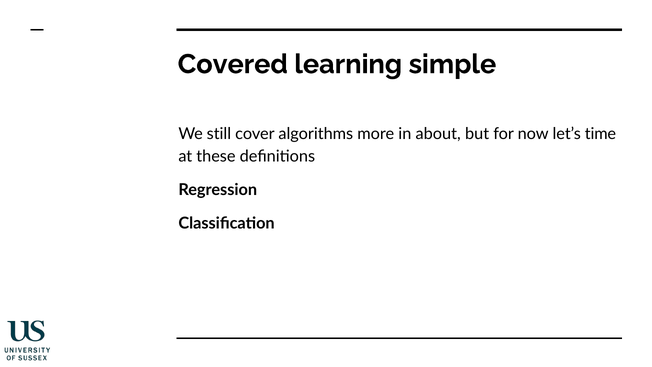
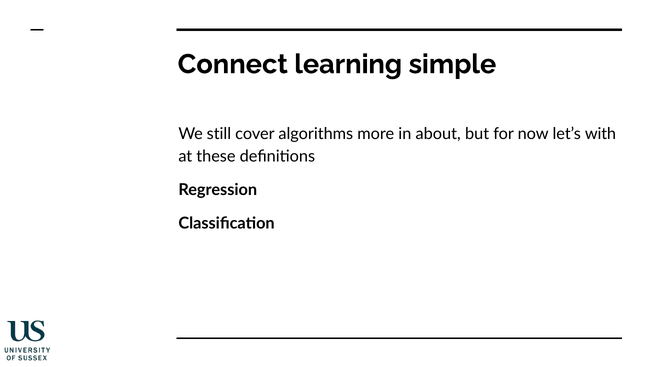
Covered: Covered -> Connect (233, 64)
time: time -> with (600, 134)
